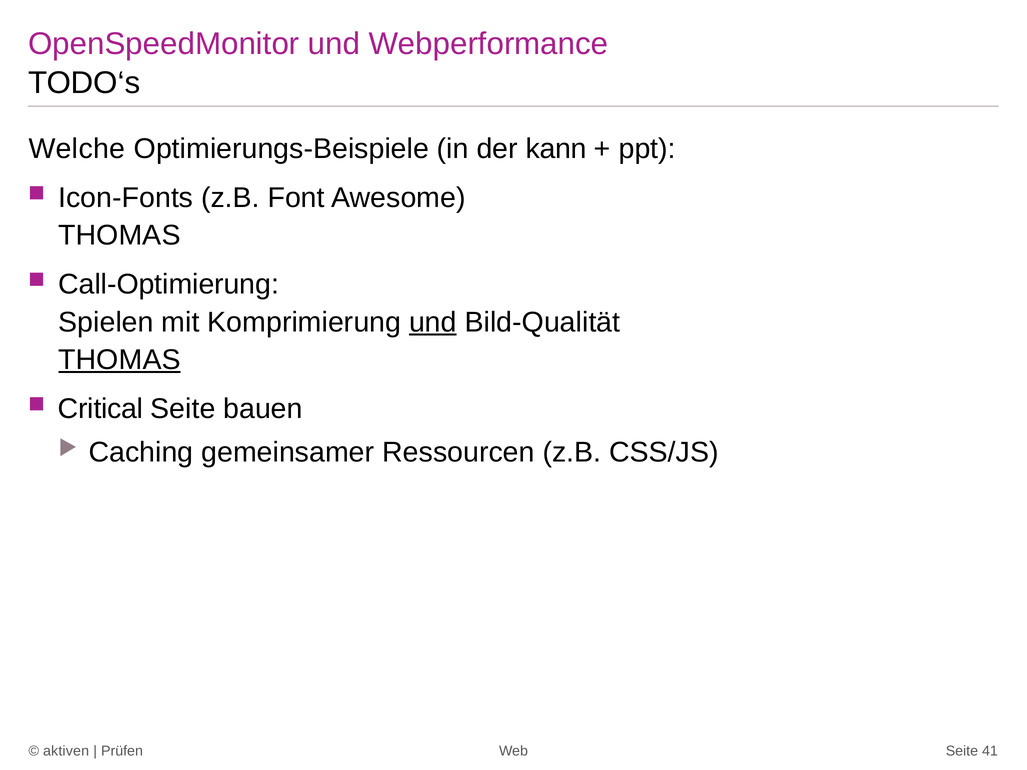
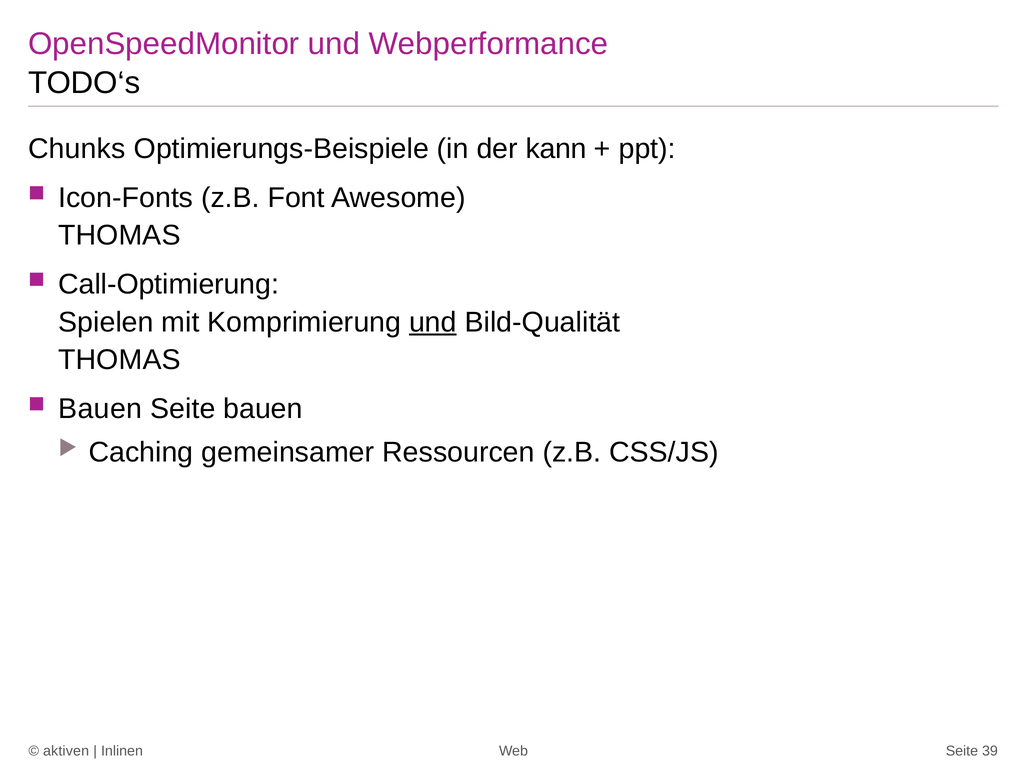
Welche: Welche -> Chunks (77, 149)
THOMAS underline: present -> none (119, 360)
Critical: Critical -> Bauen (100, 409)
Prüfen: Prüfen -> Inlinen (122, 752)
41: 41 -> 39 (990, 752)
